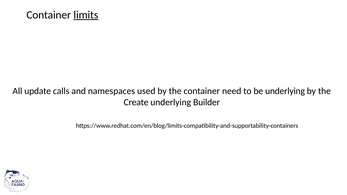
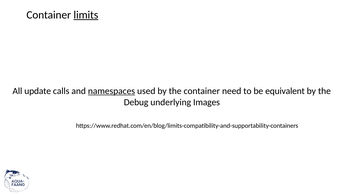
namespaces underline: none -> present (112, 91)
be underlying: underlying -> equivalent (285, 91)
Create: Create -> Debug (136, 102)
Builder: Builder -> Images (207, 102)
